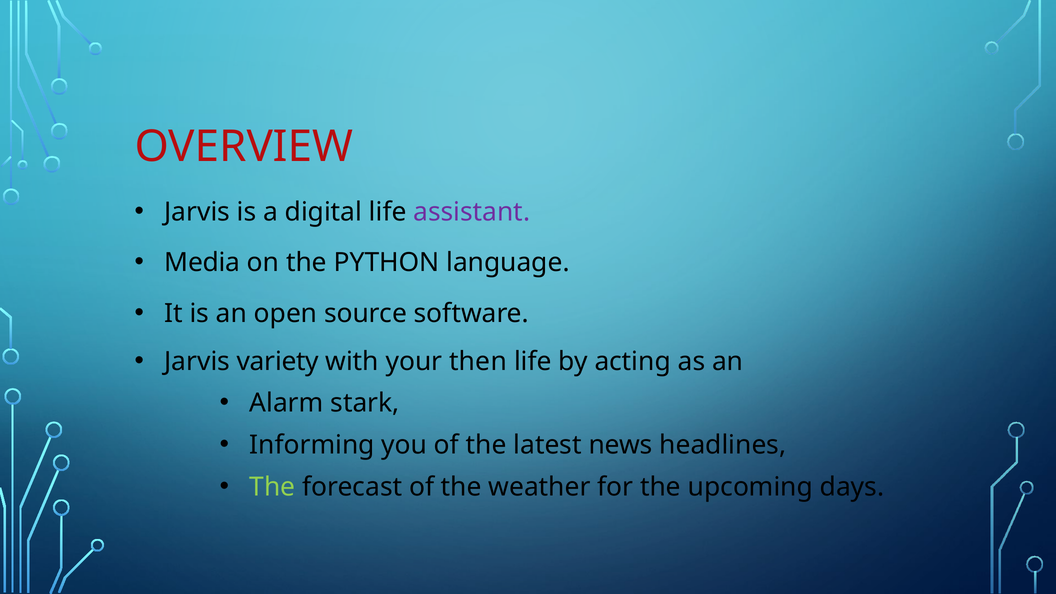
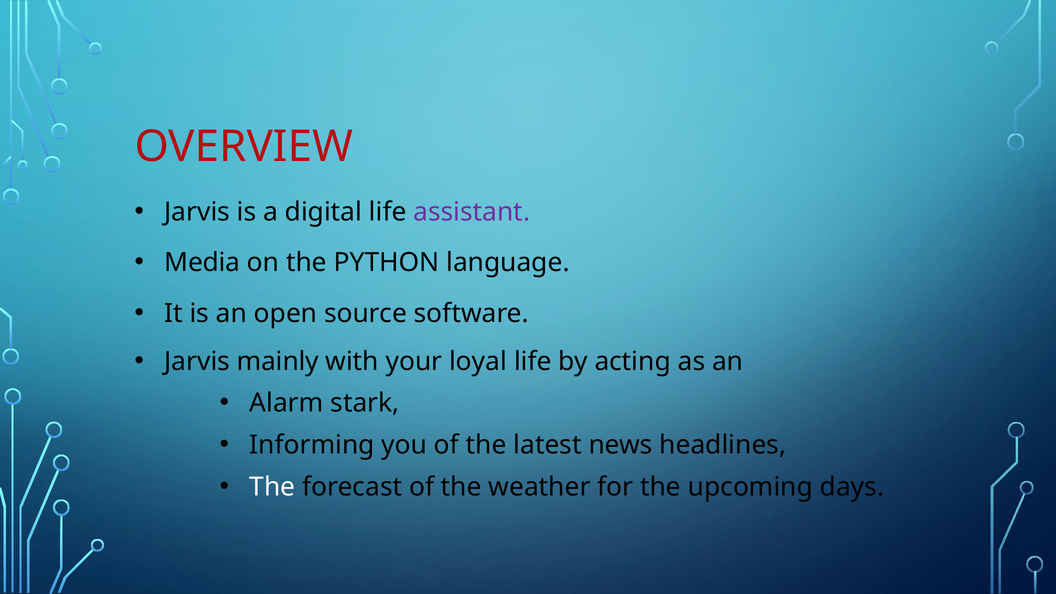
variety: variety -> mainly (278, 361)
then: then -> loyal (478, 361)
The colour: light green -> white (272, 487)
